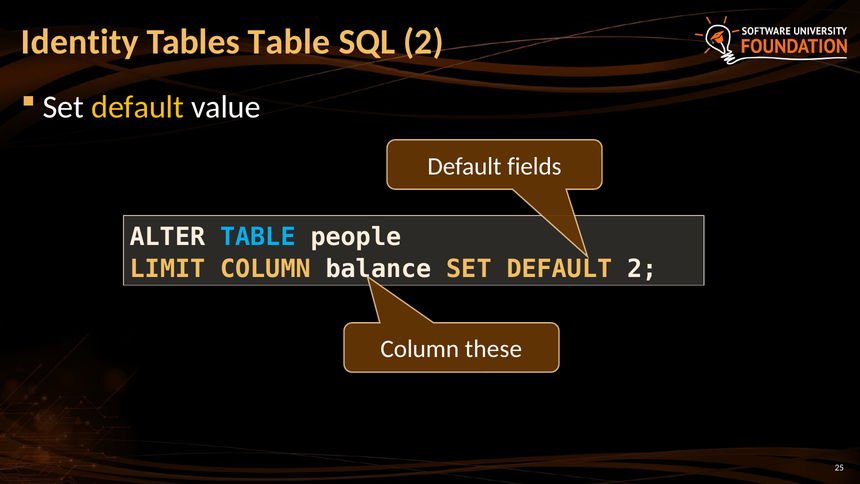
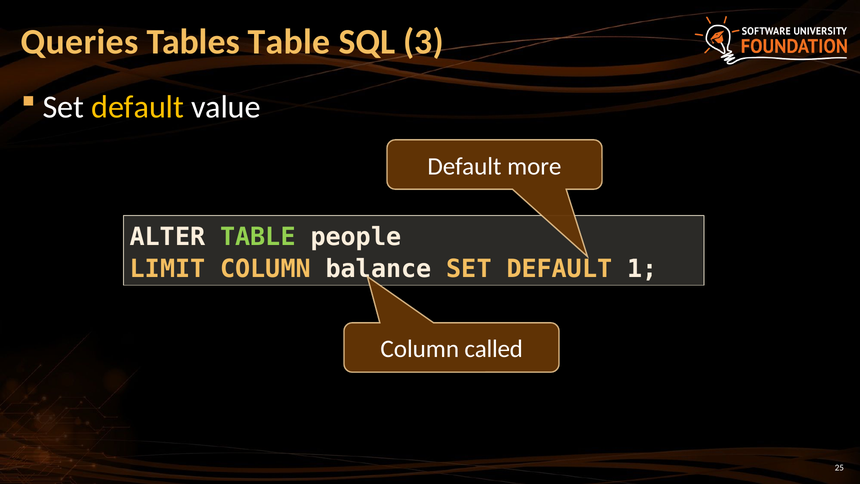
Identity: Identity -> Queries (80, 42)
SQL 2: 2 -> 3 (423, 42)
fields: fields -> more (534, 166)
TABLE colour: light blue -> light green (258, 237)
2: 2 -> 1 (643, 269)
these: these -> called (494, 349)
